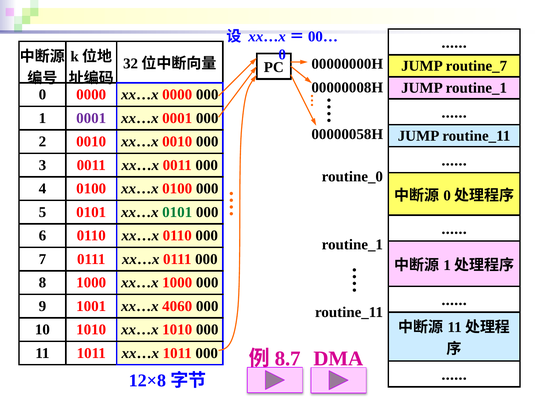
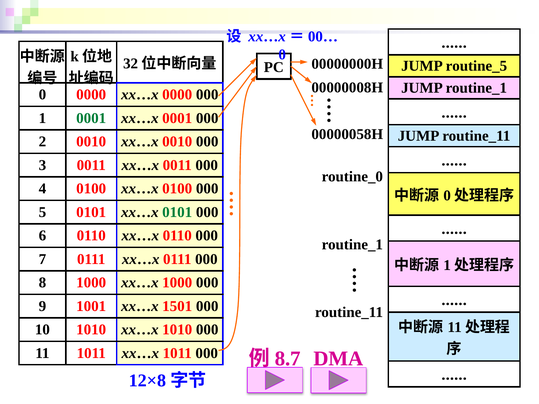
routine_7: routine_7 -> routine_5 (476, 66)
0001 colour: purple -> green (91, 118)
4060: 4060 -> 1501 (177, 306)
